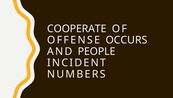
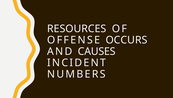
COOPERATE: COOPERATE -> RESOURCES (77, 28)
PEOPLE: PEOPLE -> CAUSES (97, 51)
